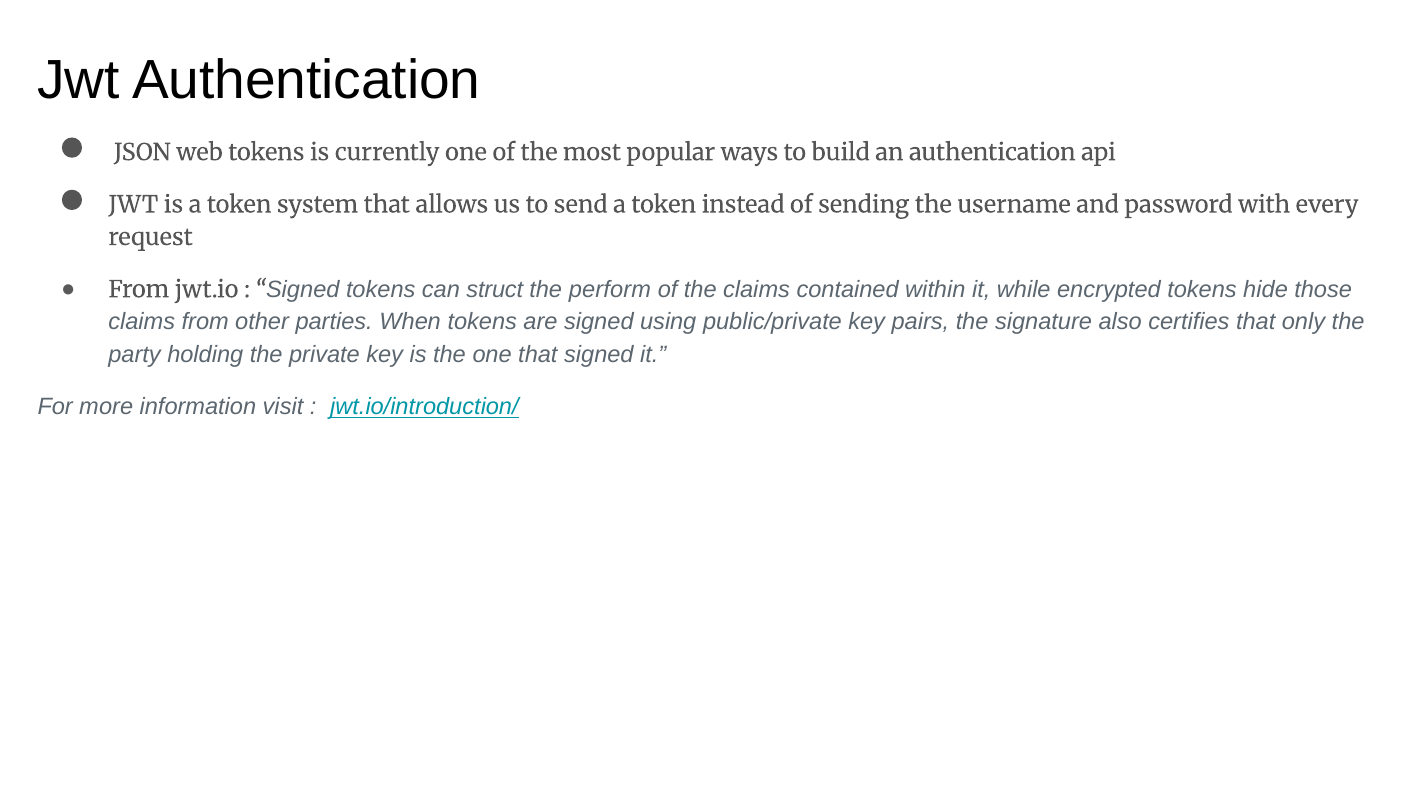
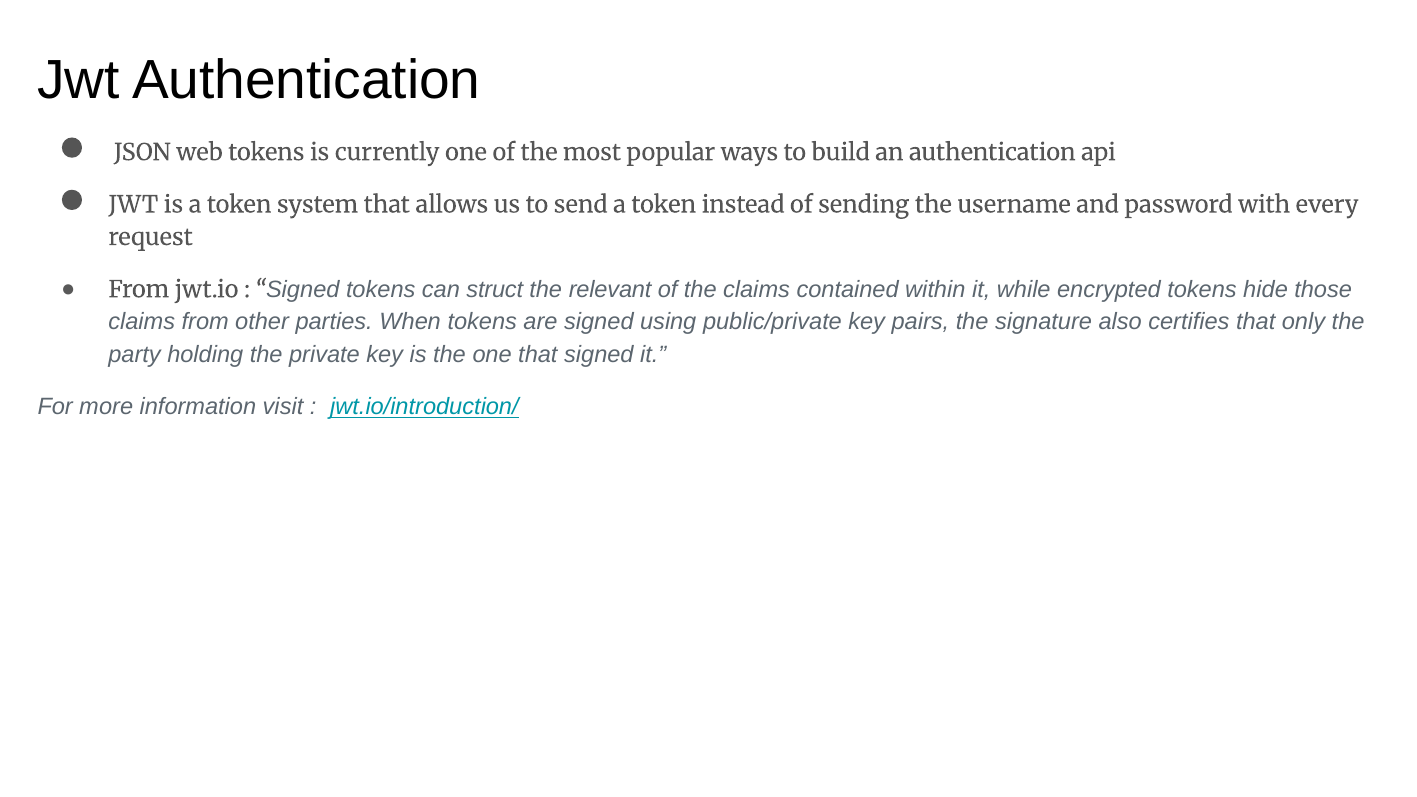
perform: perform -> relevant (610, 290)
